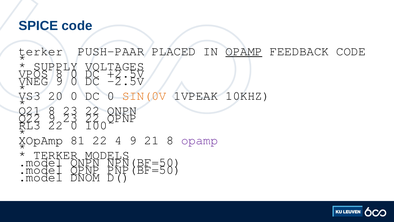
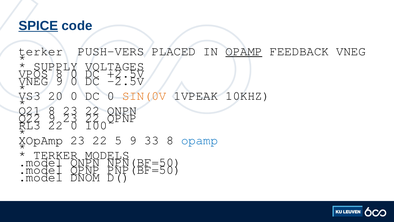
SPICE underline: none -> present (38, 26)
PUSH-PAAR: PUSH-PAAR -> PUSH-VERS (111, 51)
FEEDBACK CODE: CODE -> VNEG (351, 51)
81: 81 -> 23 (78, 140)
4: 4 -> 5 (118, 140)
21: 21 -> 33 (152, 140)
opamp colour: purple -> blue (200, 140)
